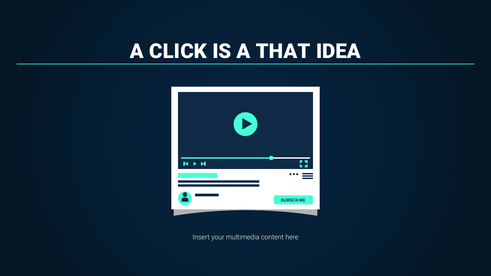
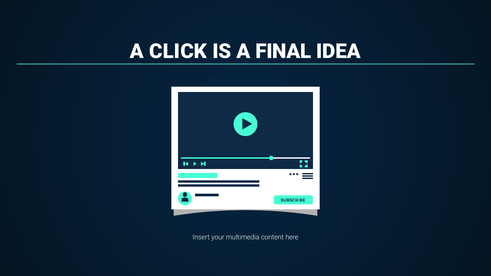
THAT: THAT -> FINAL (283, 51)
